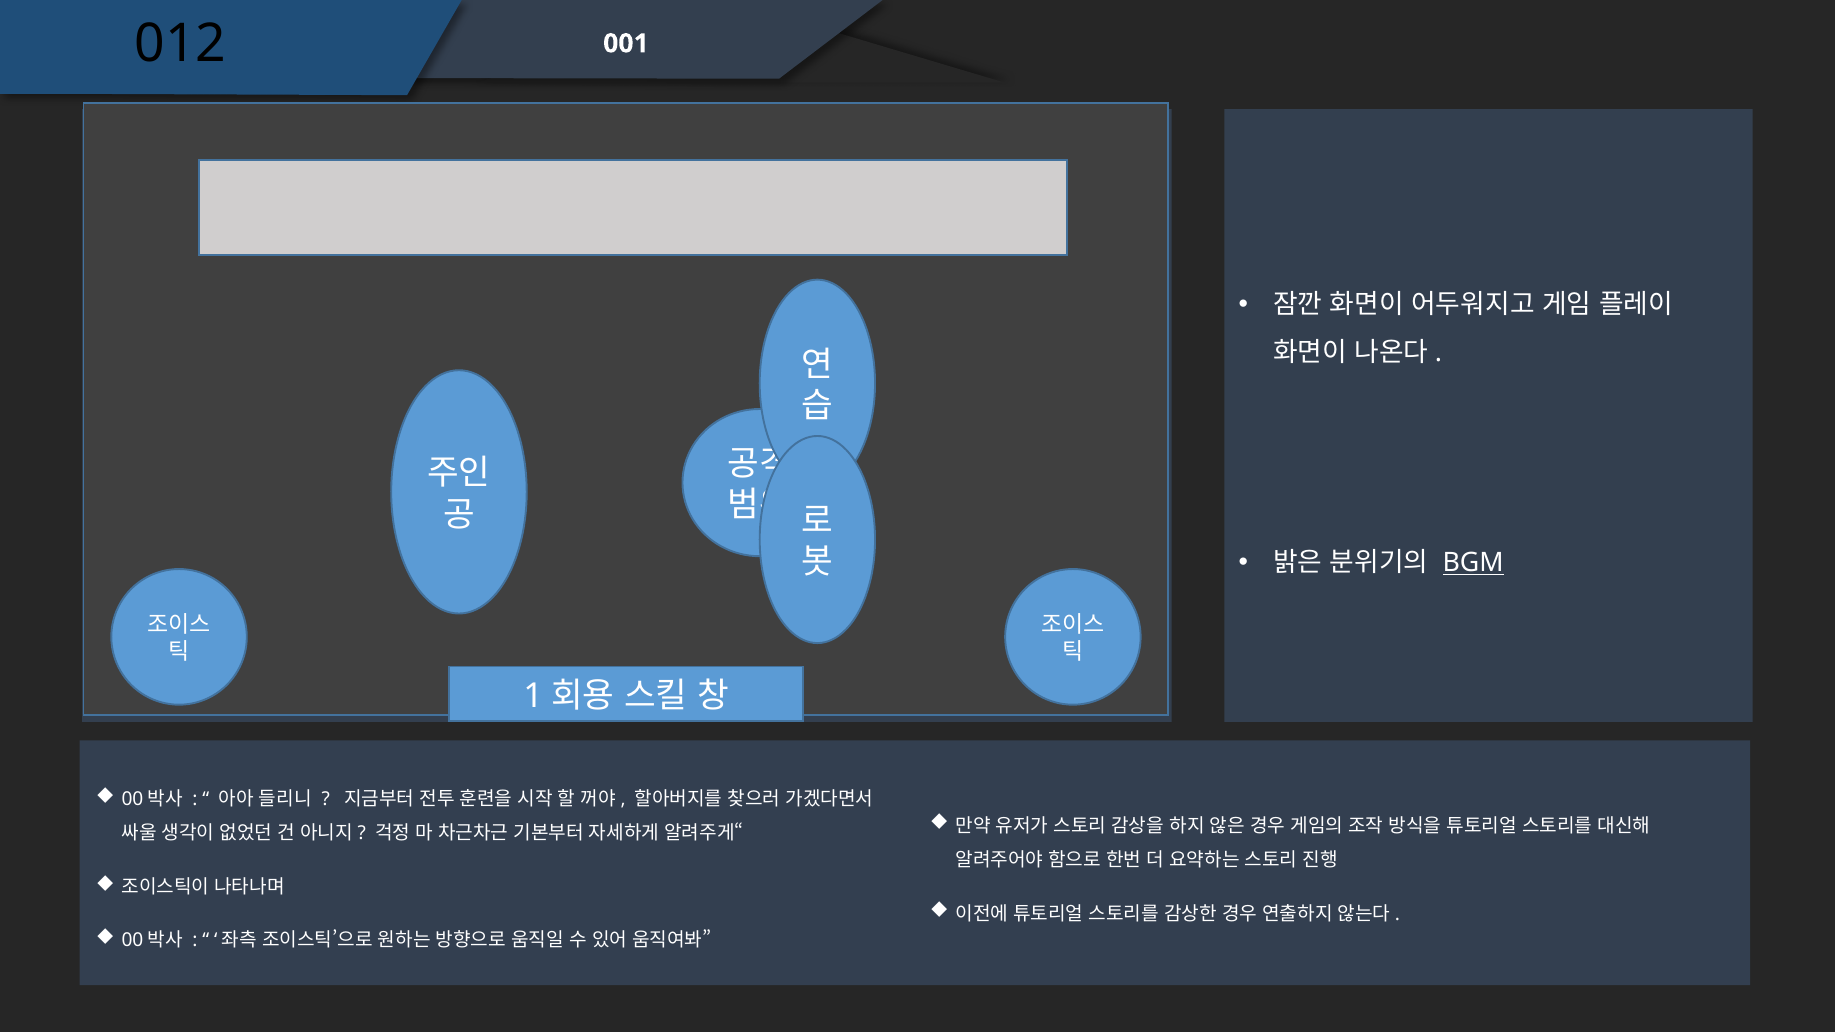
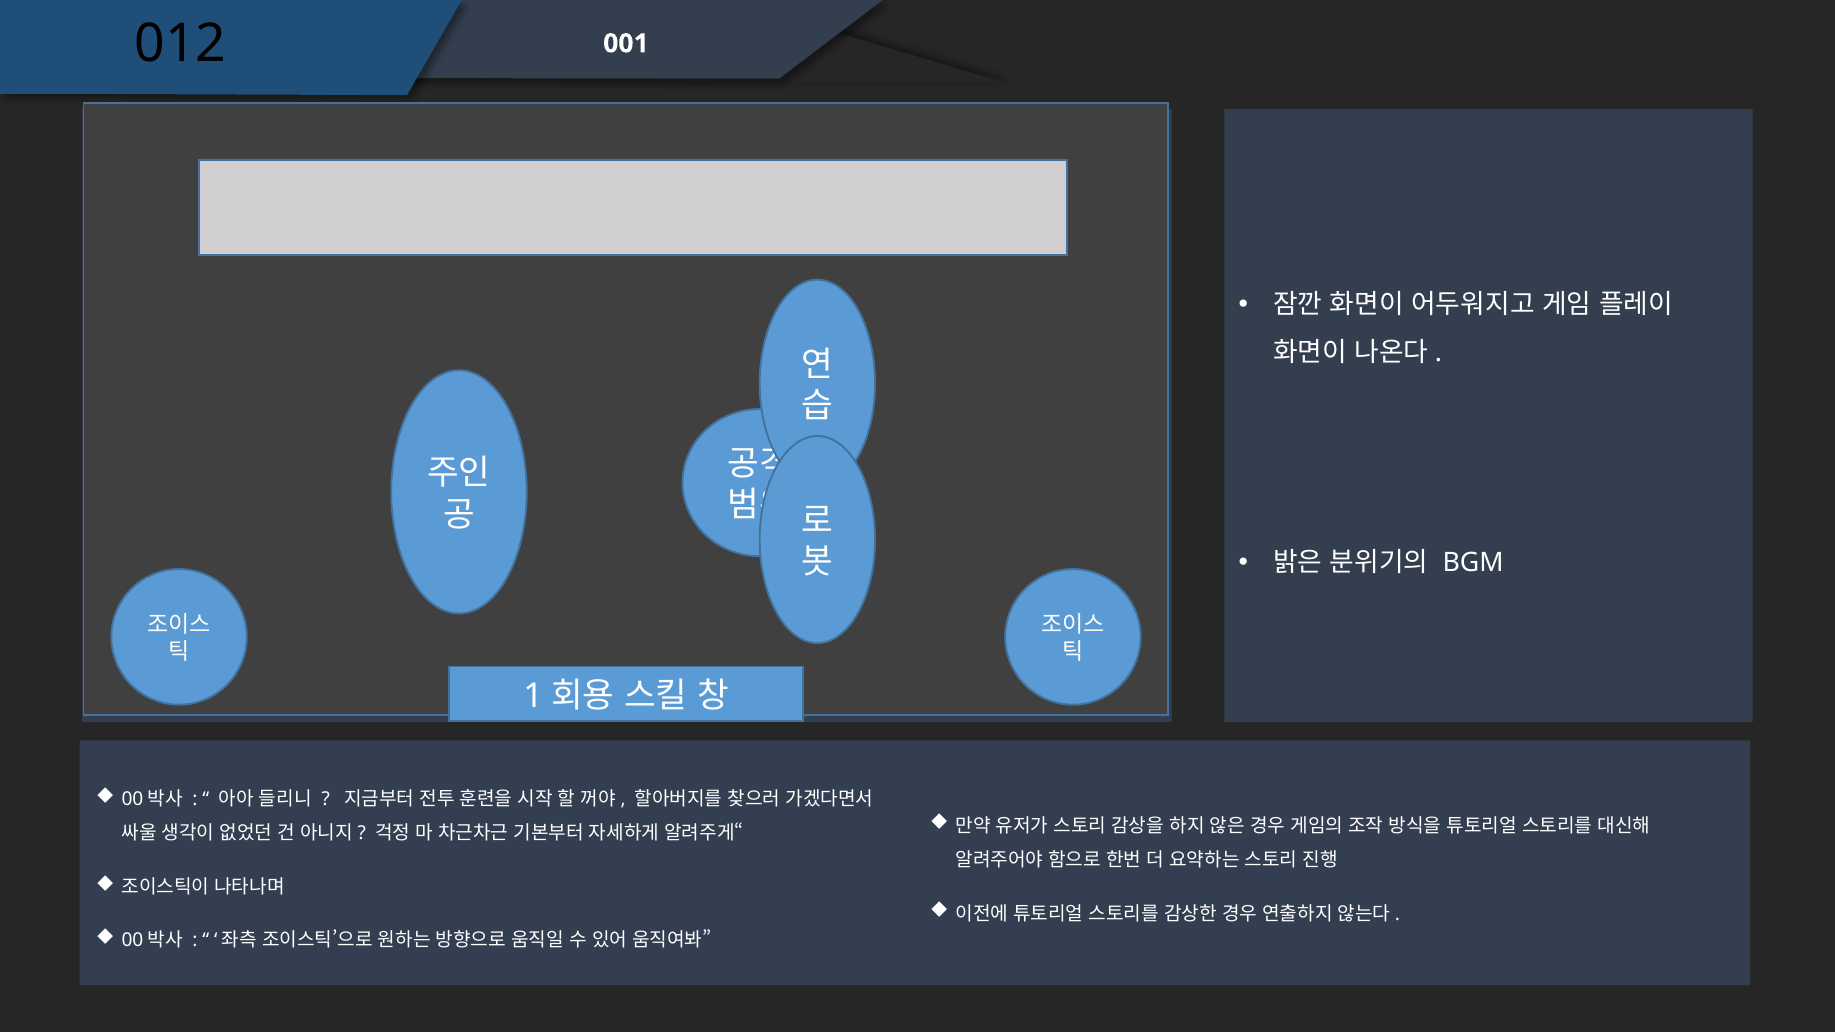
BGM underline: present -> none (1473, 563)
